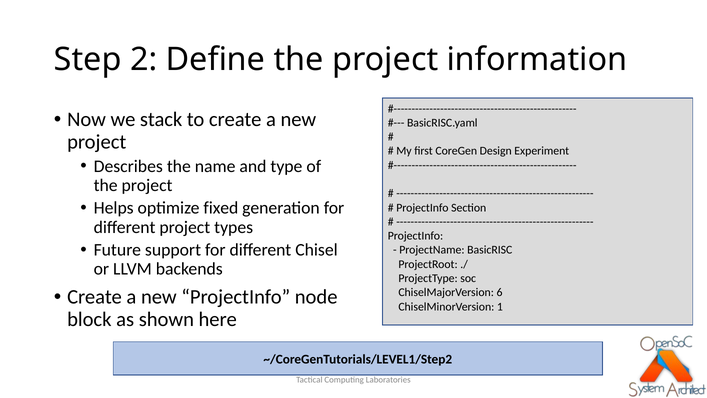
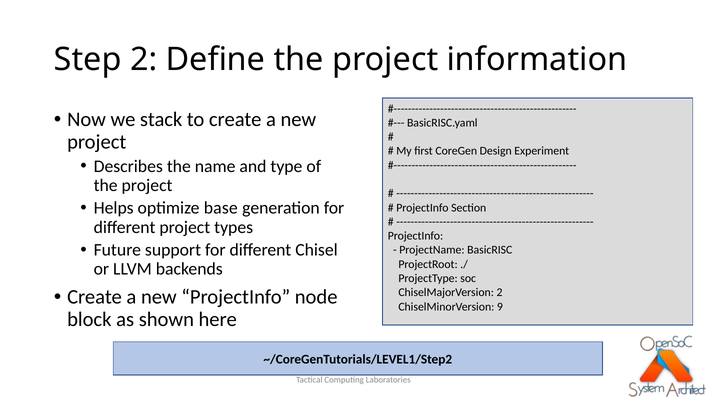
fixed: fixed -> base (221, 208)
ChiselMajorVersion 6: 6 -> 2 (500, 292)
1: 1 -> 9 (500, 306)
